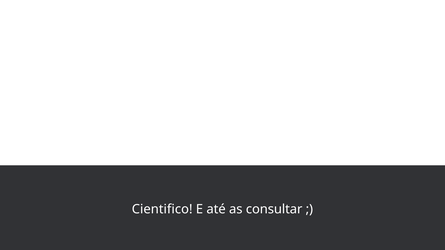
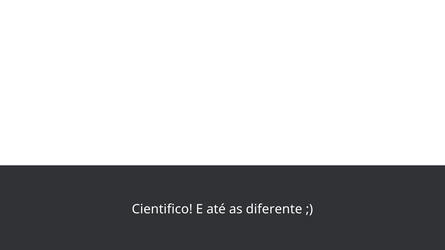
consultar: consultar -> diferente (274, 209)
